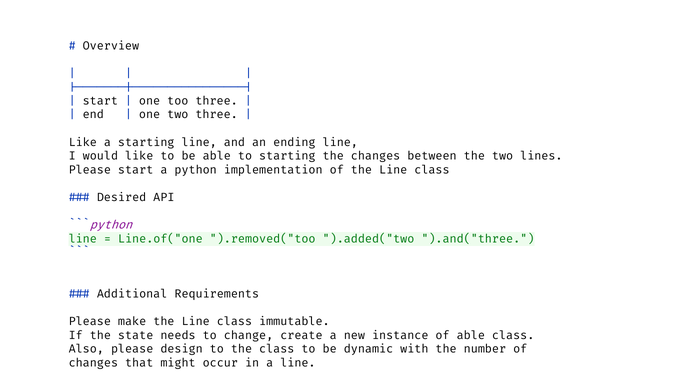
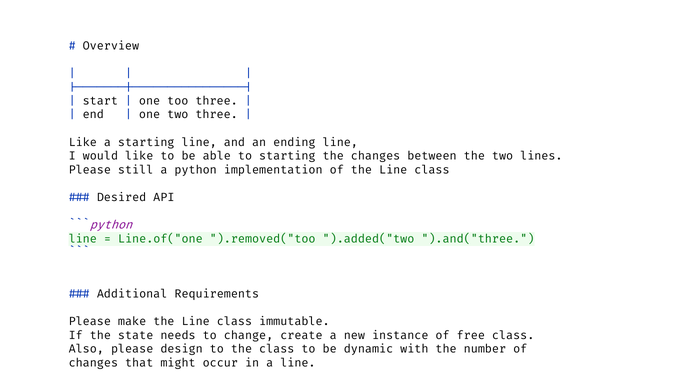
Please start: start -> still (136, 170)
of able: able -> free (471, 335)
